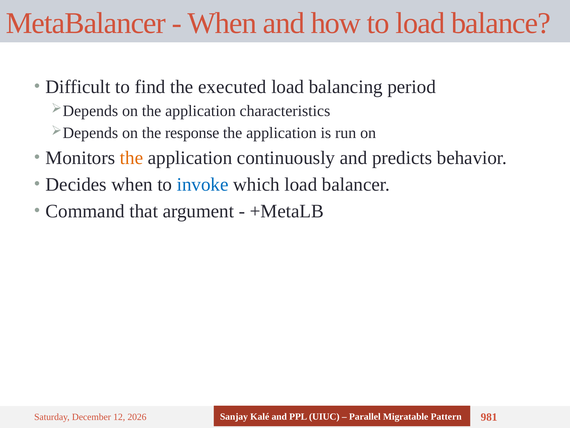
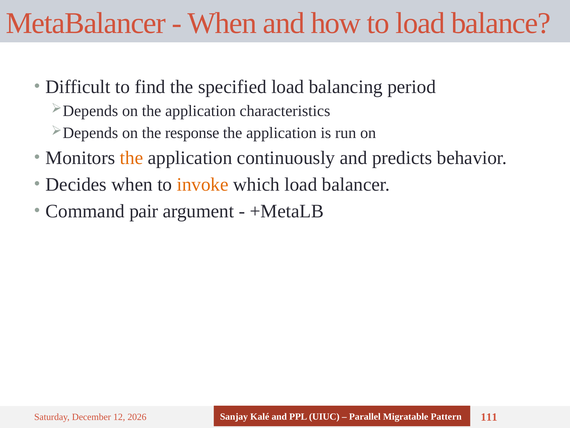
executed: executed -> specified (232, 87)
invoke colour: blue -> orange (203, 184)
that: that -> pair (144, 211)
981: 981 -> 111 (489, 417)
